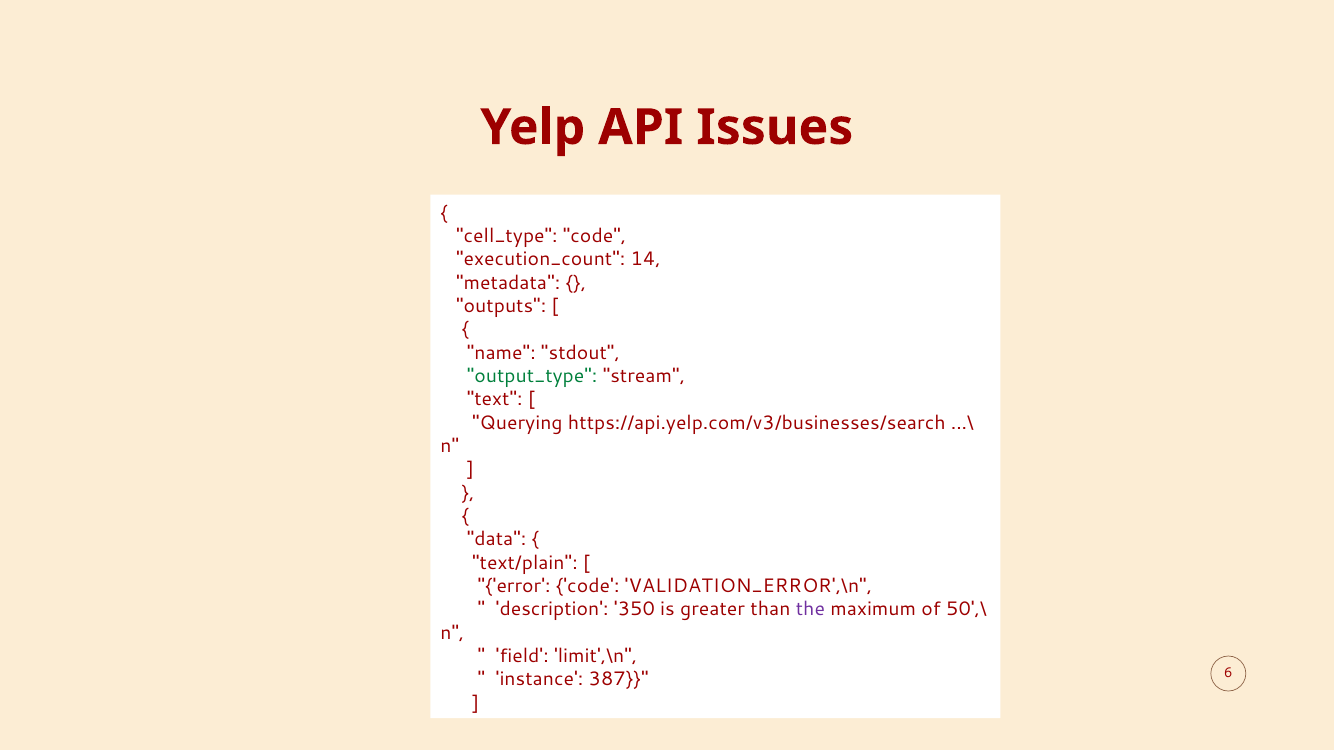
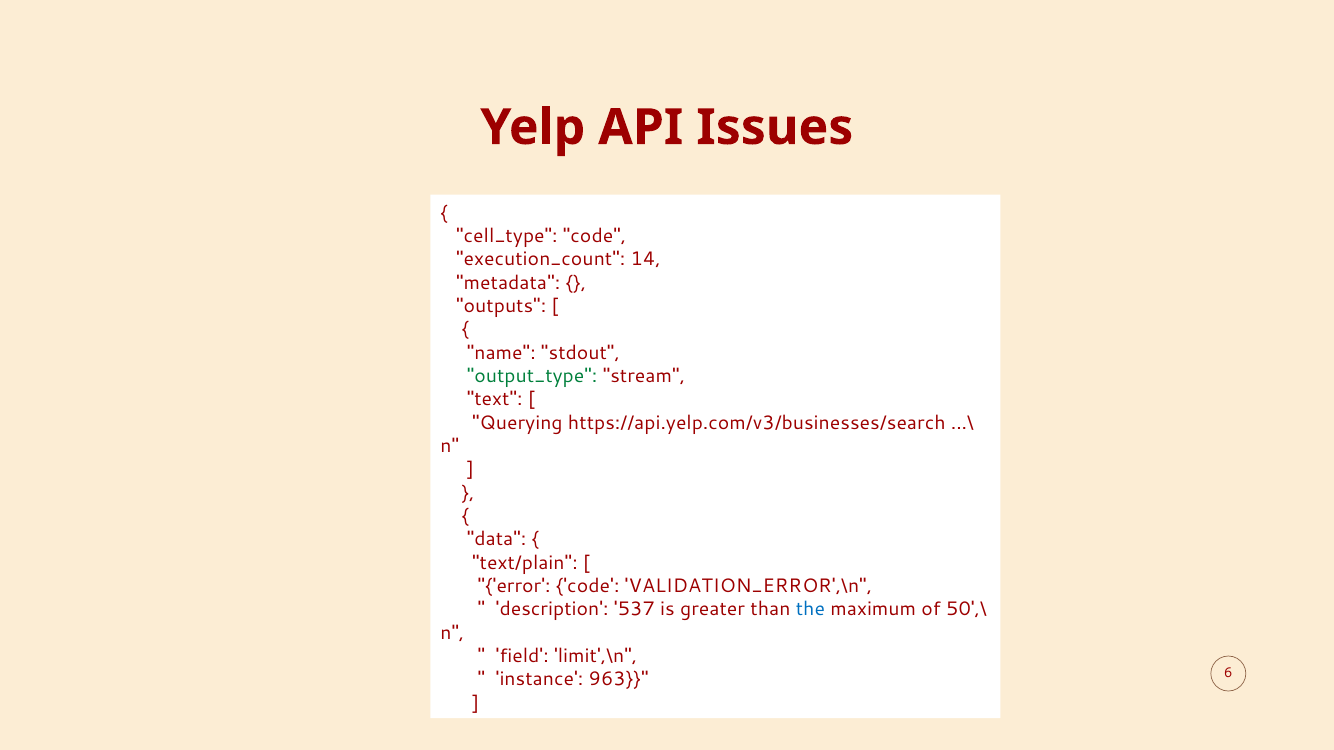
350: 350 -> 537 (634, 610)
the colour: purple -> blue (810, 610)
387: 387 -> 963 (619, 680)
